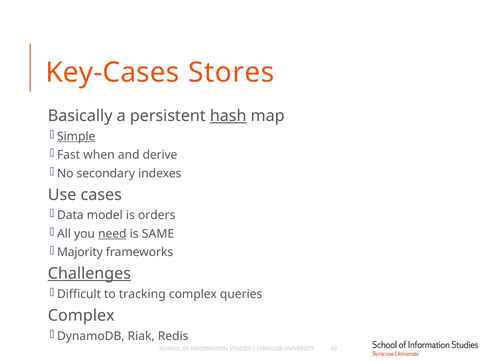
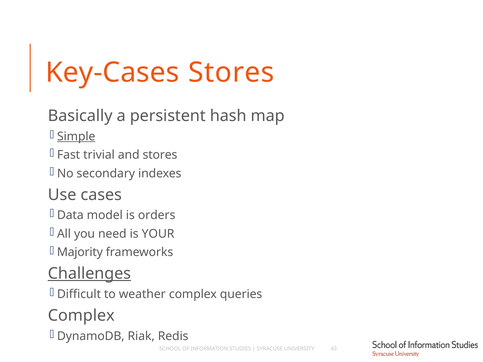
hash underline: present -> none (228, 116)
when: when -> trivial (99, 155)
and derive: derive -> stores (160, 155)
need underline: present -> none (112, 234)
SAME: SAME -> YOUR (158, 234)
tracking: tracking -> weather (142, 294)
